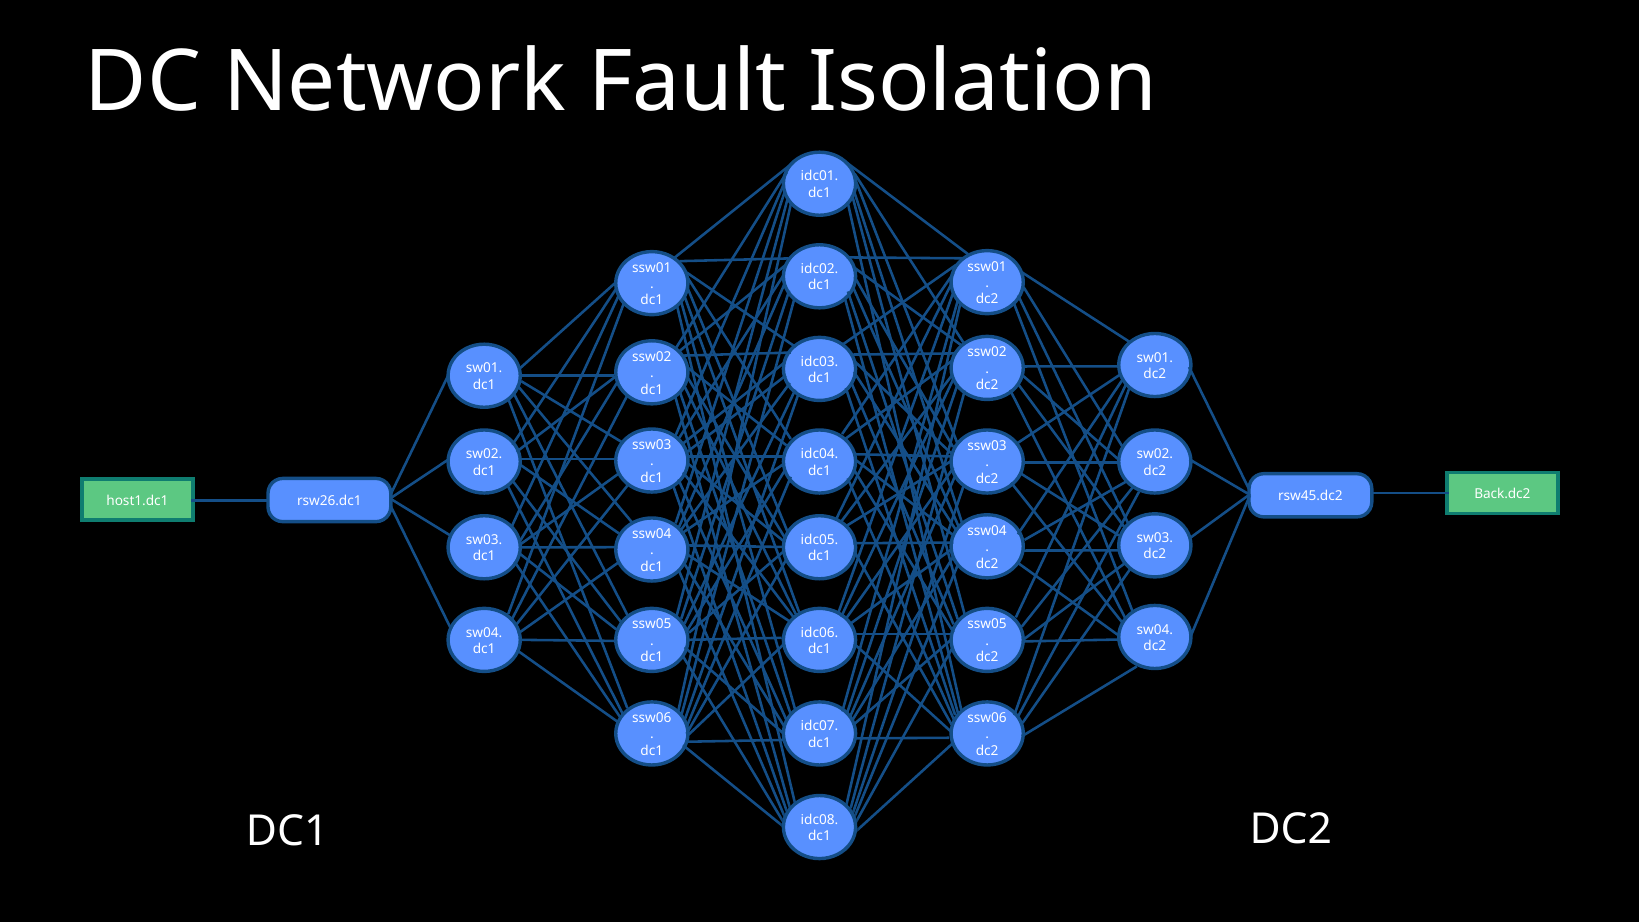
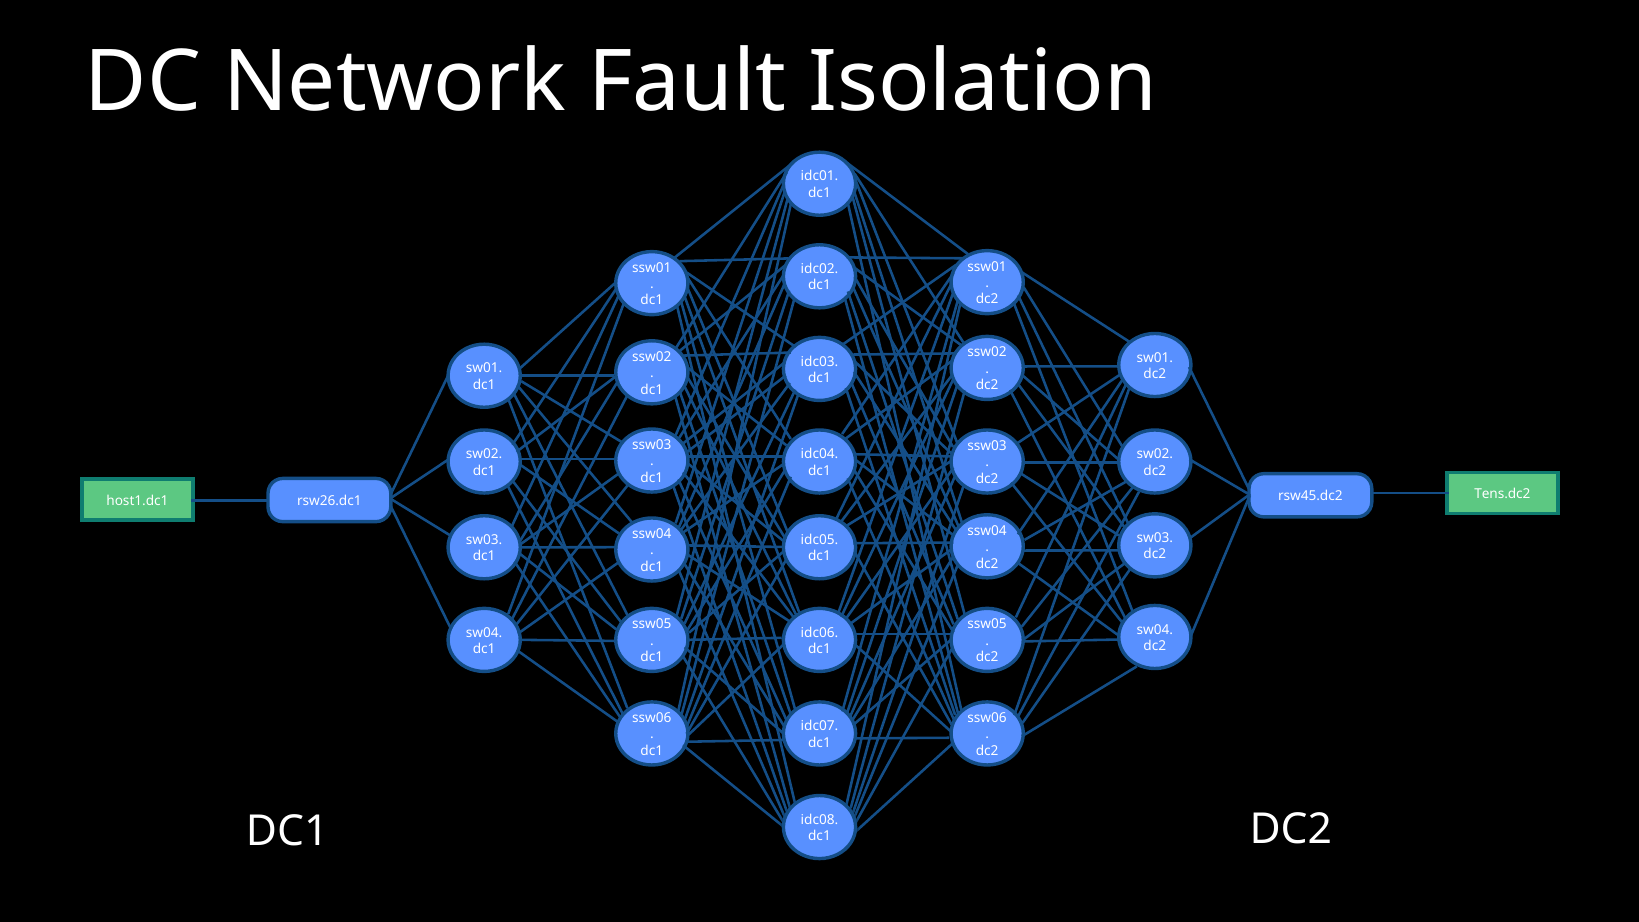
Back.dc2: Back.dc2 -> Tens.dc2 (1502, 494)
